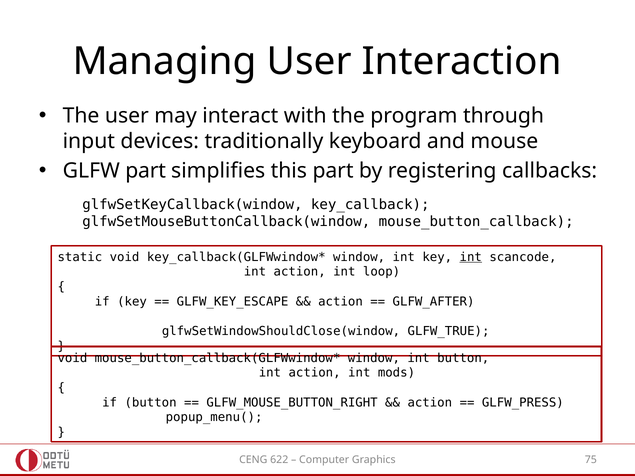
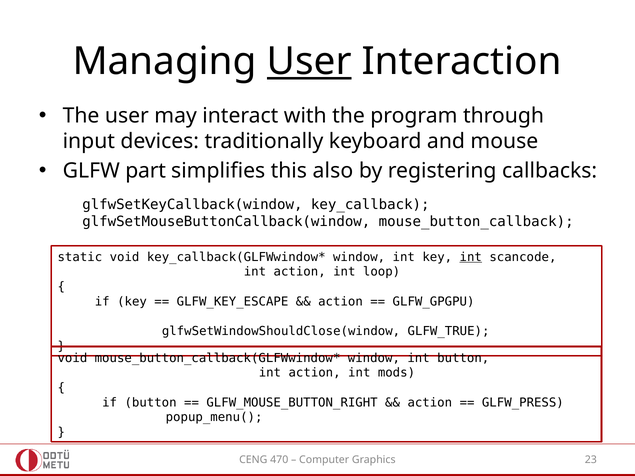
User underline: none -> present (309, 61)
this part: part -> also (333, 171)
GLFW_AFTER: GLFW_AFTER -> GLFW_GPGPU (434, 302)
622: 622 -> 470 (279, 460)
75: 75 -> 23 (591, 460)
